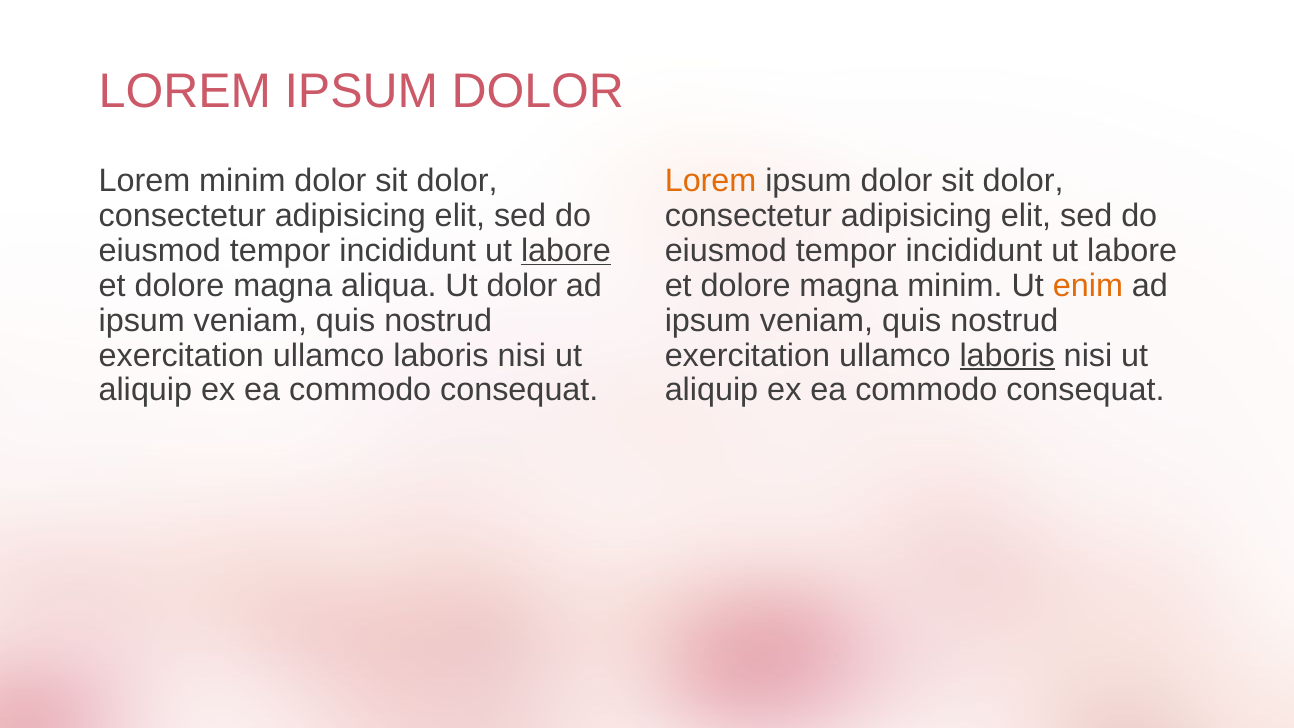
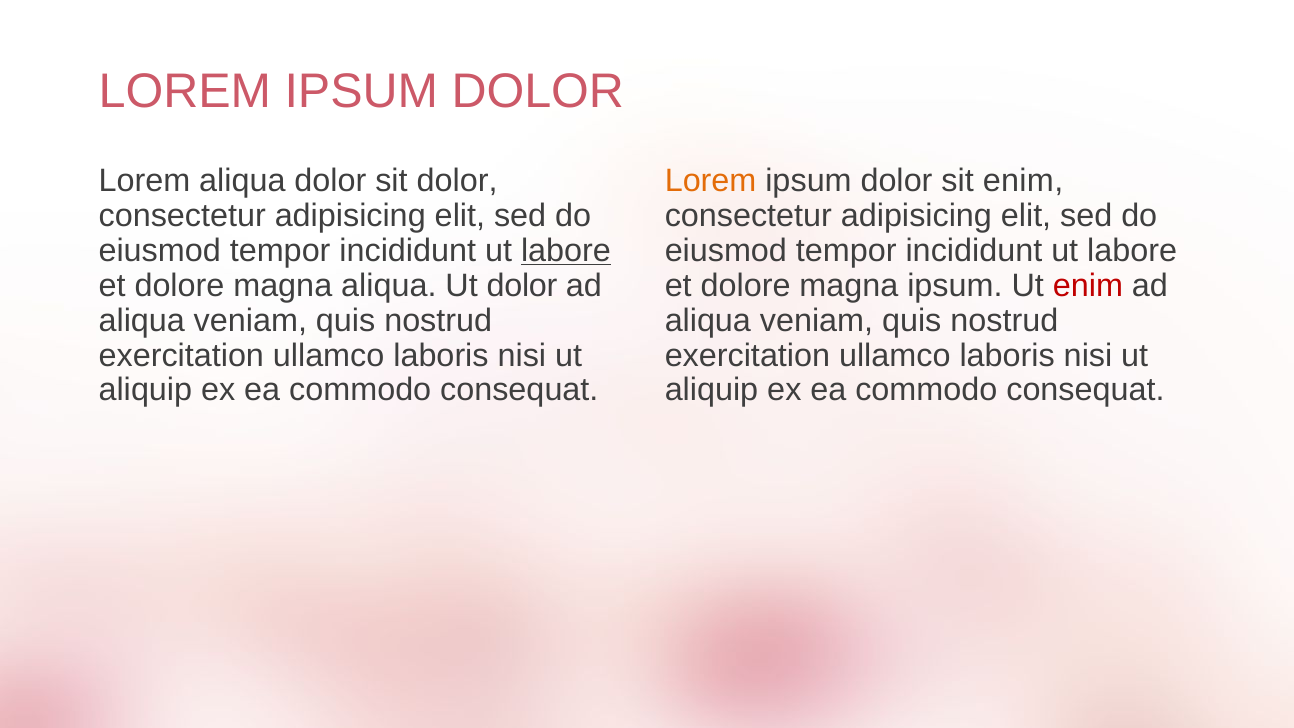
Lorem minim: minim -> aliqua (242, 181)
ipsum dolor sit dolor: dolor -> enim (1023, 181)
magna minim: minim -> ipsum (955, 285)
enim colour: orange -> red (1088, 285)
ipsum: ipsum -> aliqua (142, 320)
ipsum: ipsum -> aliqua (708, 320)
laboris underline: present -> none (1007, 355)
